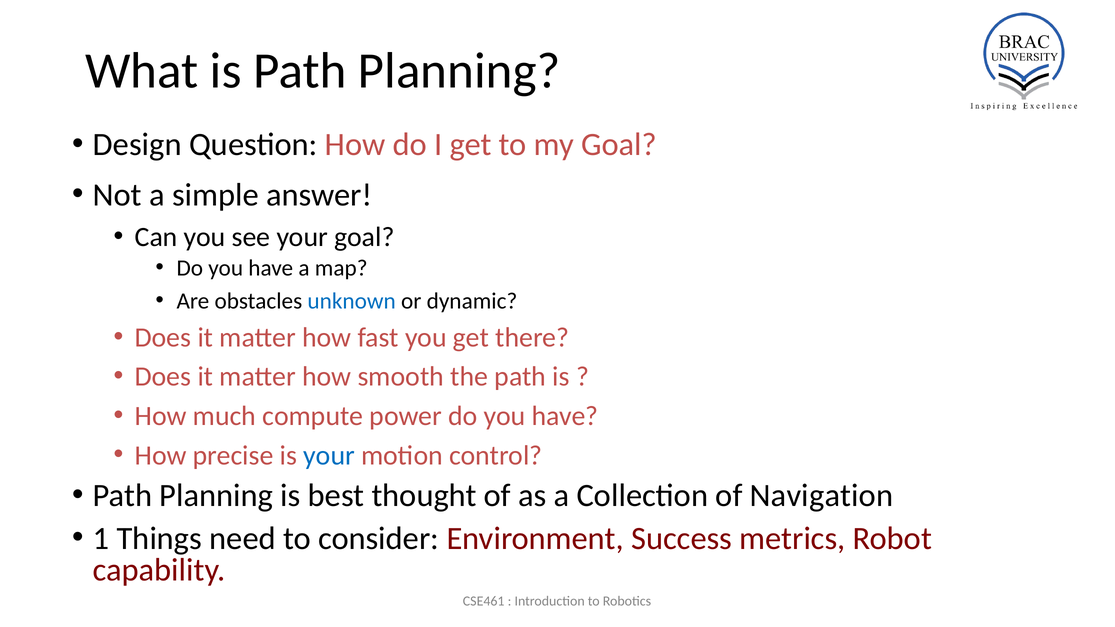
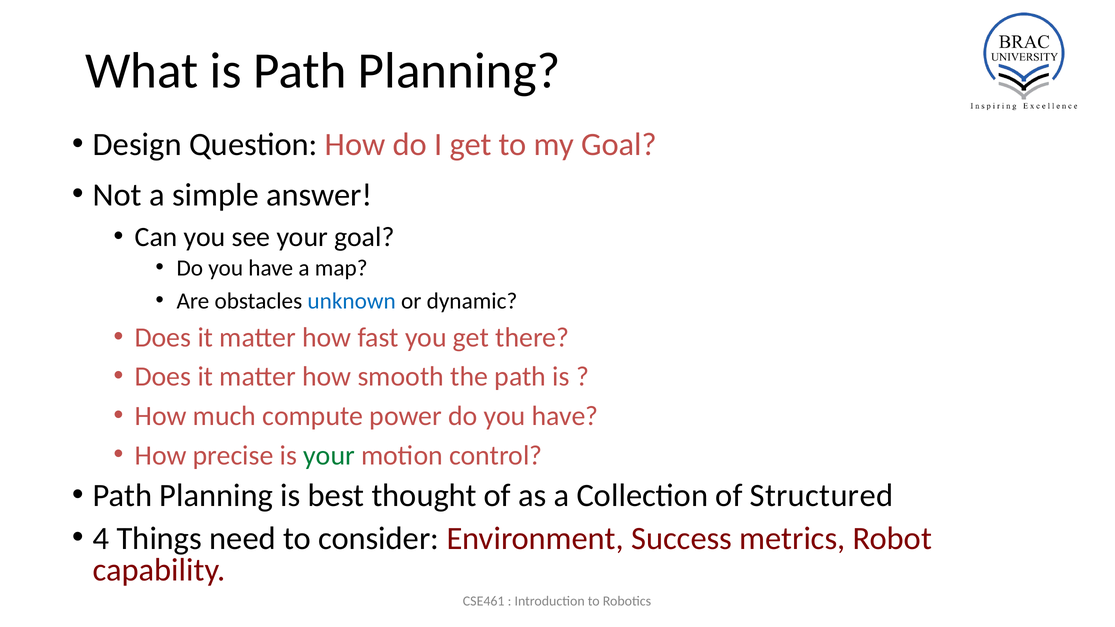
your colour: blue -> green (329, 455)
Navigation: Navigation -> Structured (821, 496)
1: 1 -> 4 (101, 539)
